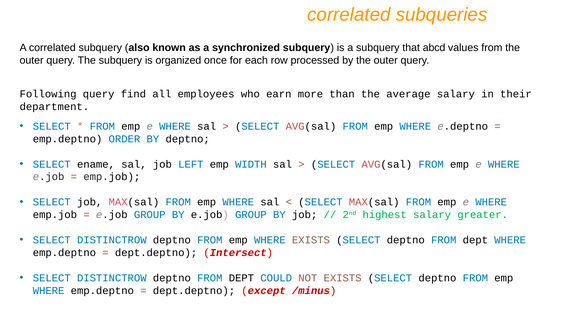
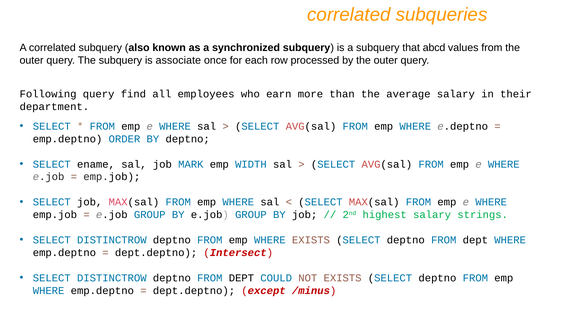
organized: organized -> associate (178, 60)
LEFT: LEFT -> MARK (191, 164)
greater: greater -> strings (483, 215)
